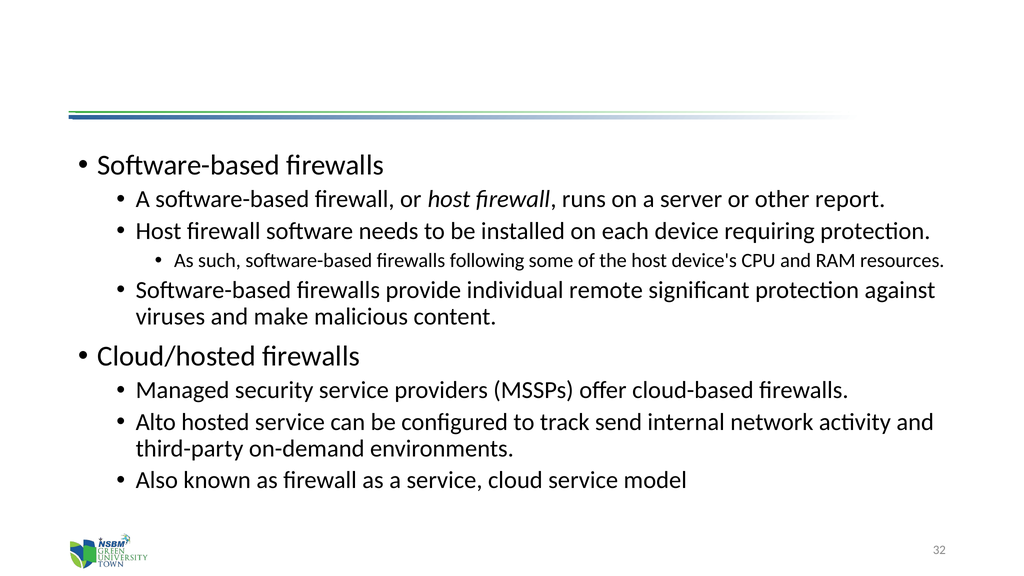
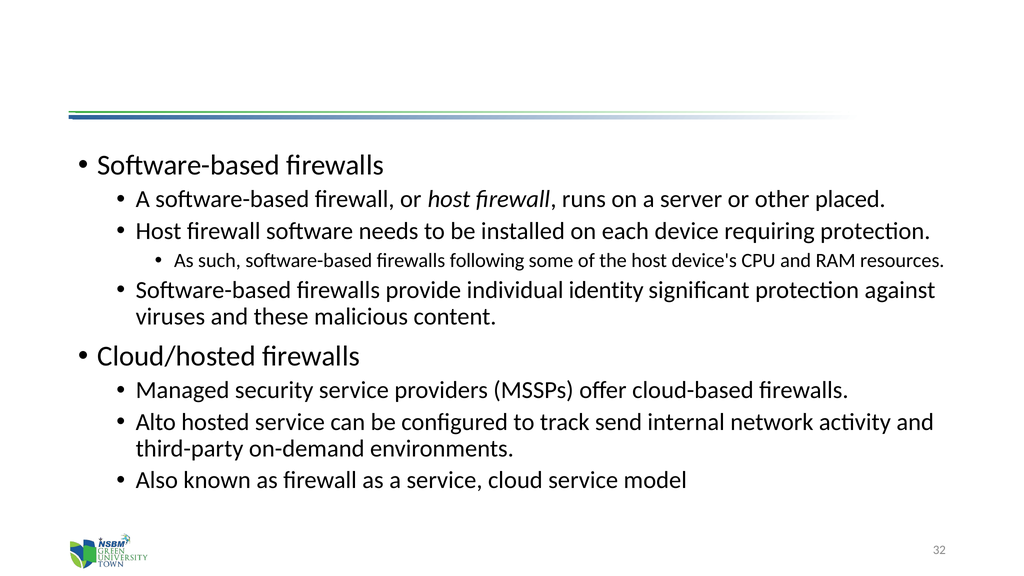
report: report -> placed (850, 199)
remote: remote -> identity (606, 290)
make: make -> these (281, 317)
